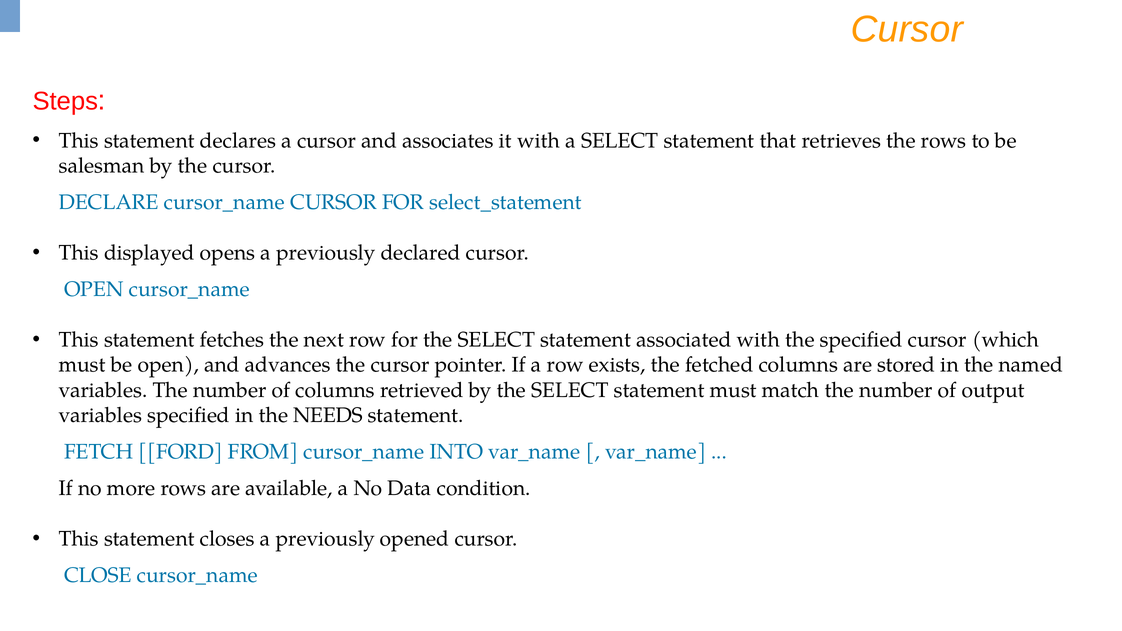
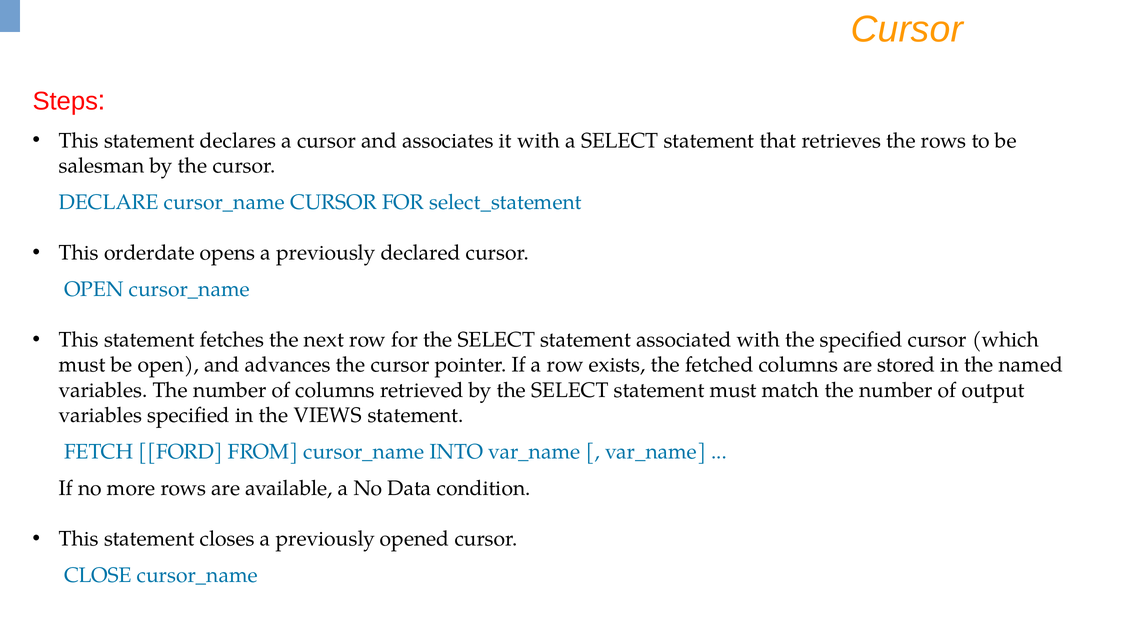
displayed: displayed -> orderdate (149, 253)
NEEDS: NEEDS -> VIEWS (328, 415)
